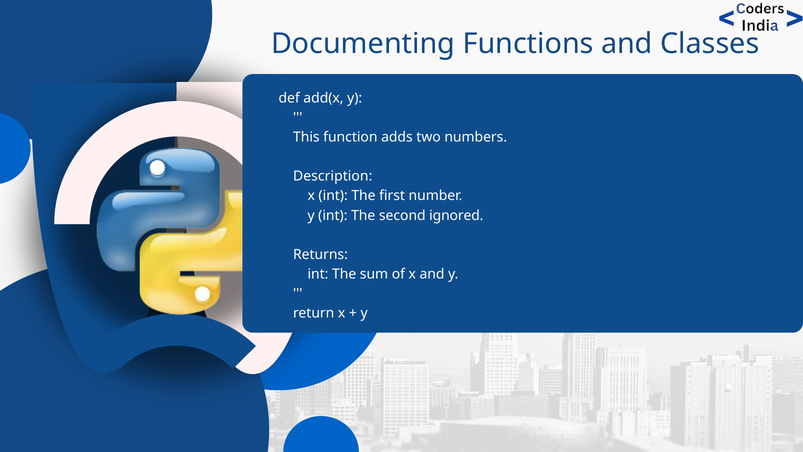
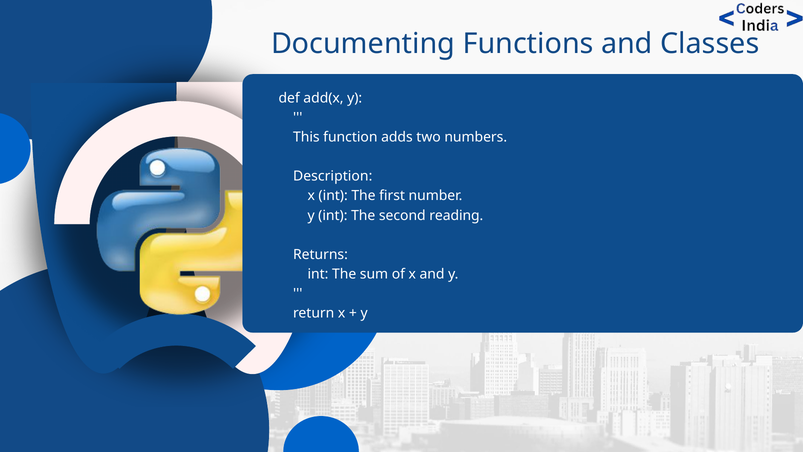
ignored: ignored -> reading (456, 215)
